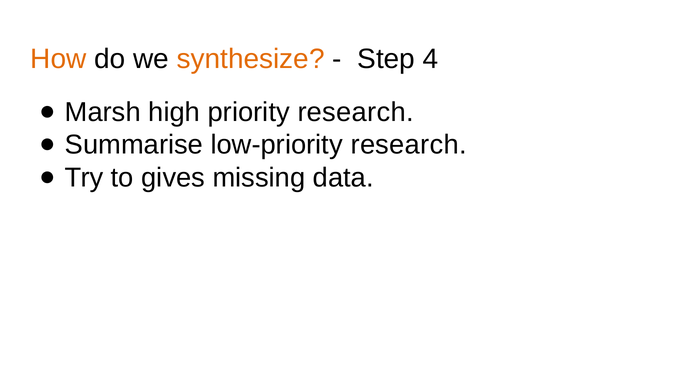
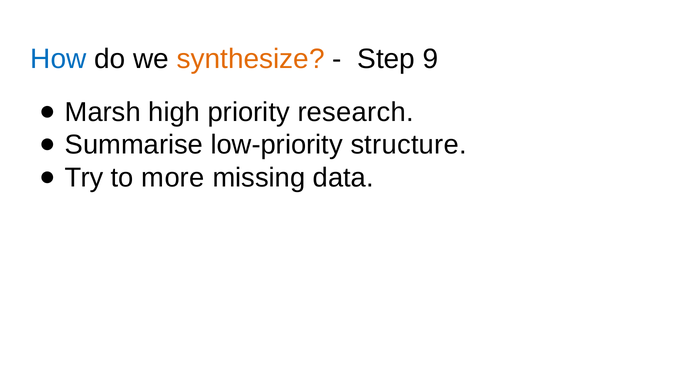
How colour: orange -> blue (58, 59)
4: 4 -> 9 (430, 59)
low-priority research: research -> structure (409, 145)
gives: gives -> more (173, 178)
